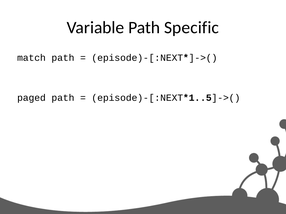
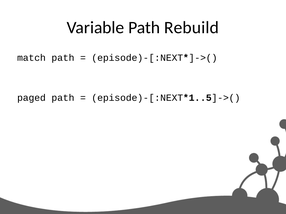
Specific: Specific -> Rebuild (191, 28)
